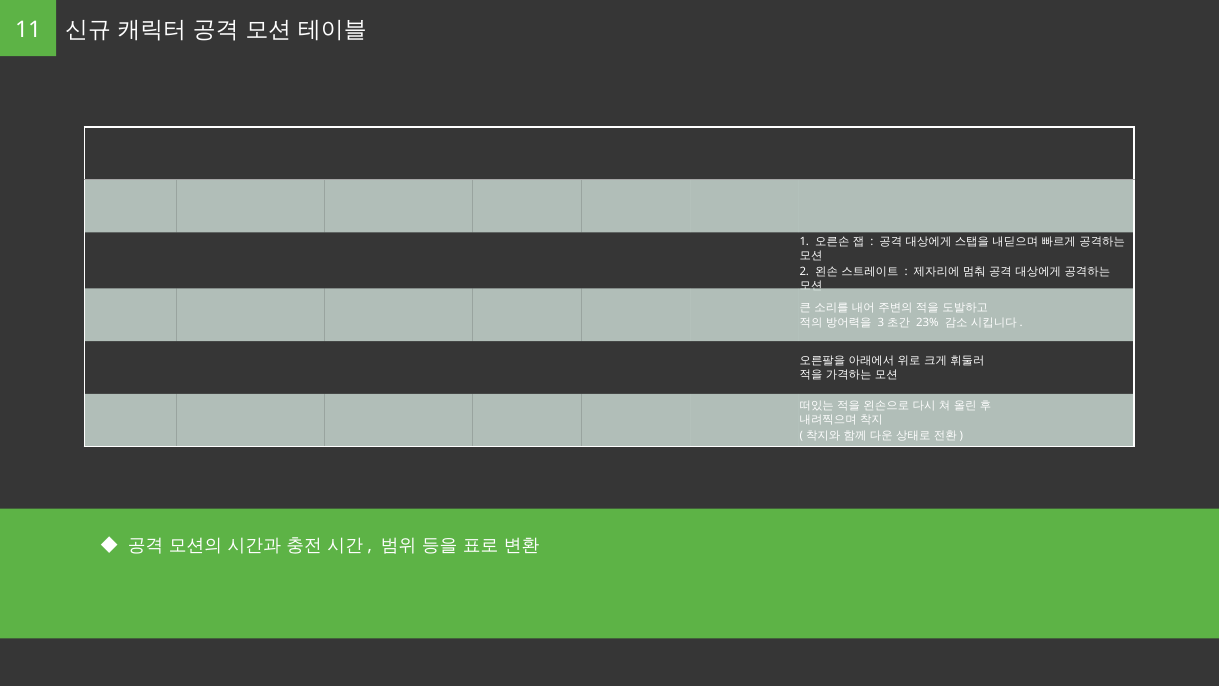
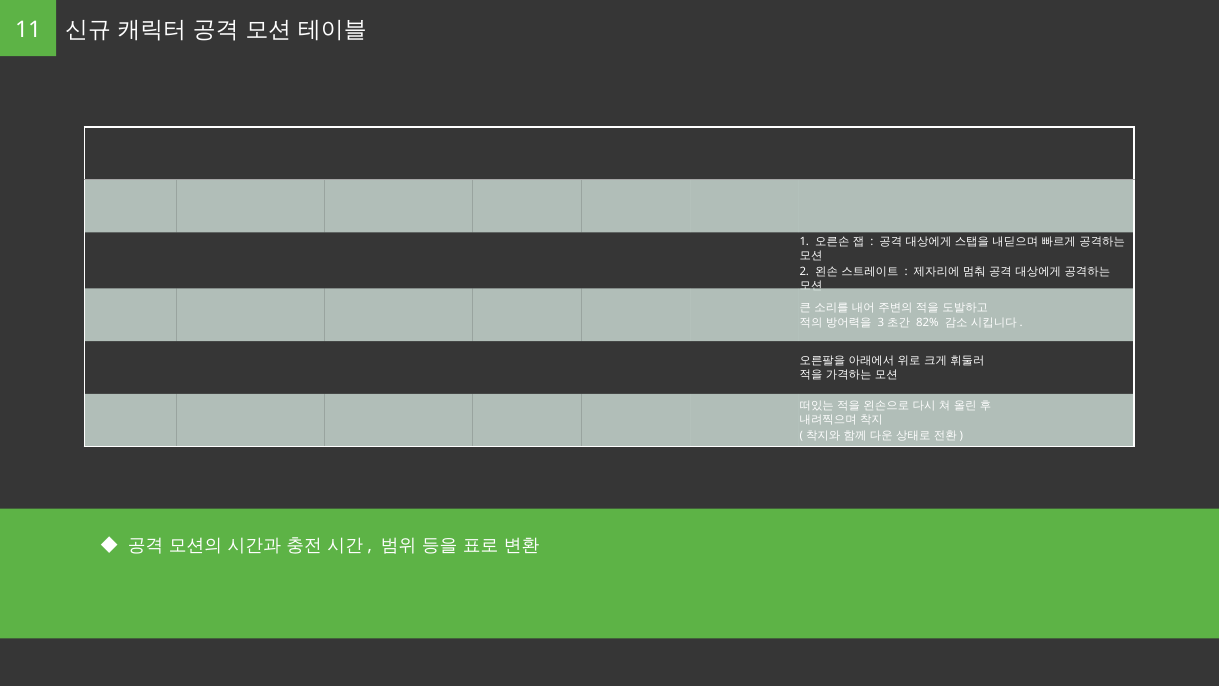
23%: 23% -> 82% (927, 323)
